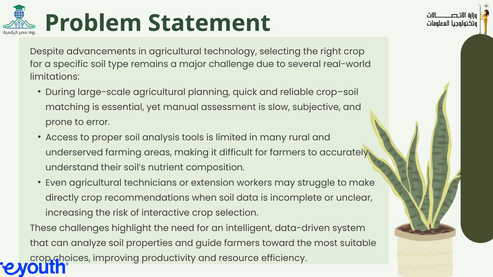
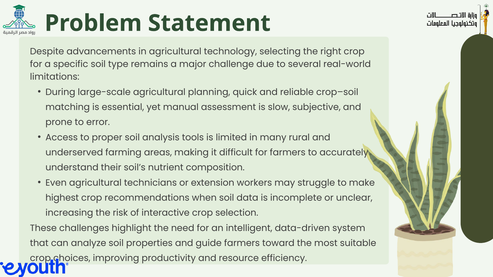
directly: directly -> highest (62, 198)
